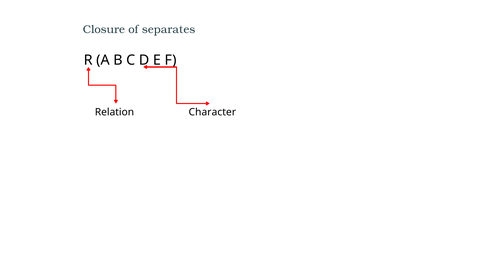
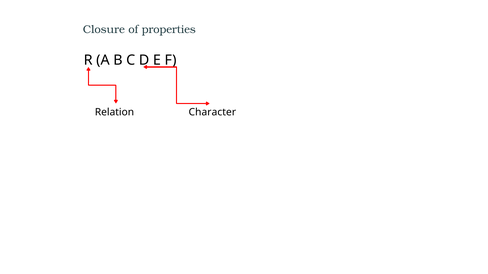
separates: separates -> properties (169, 29)
